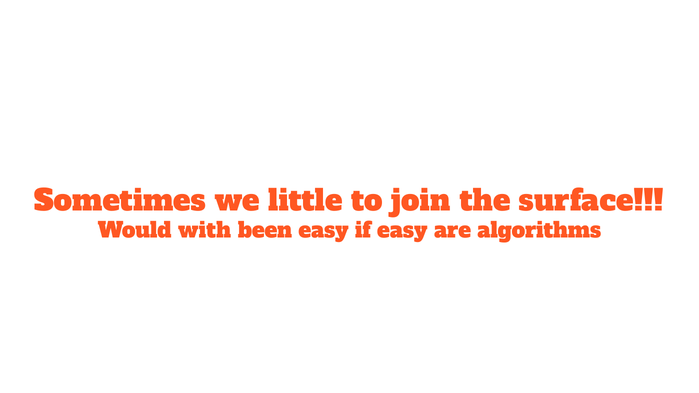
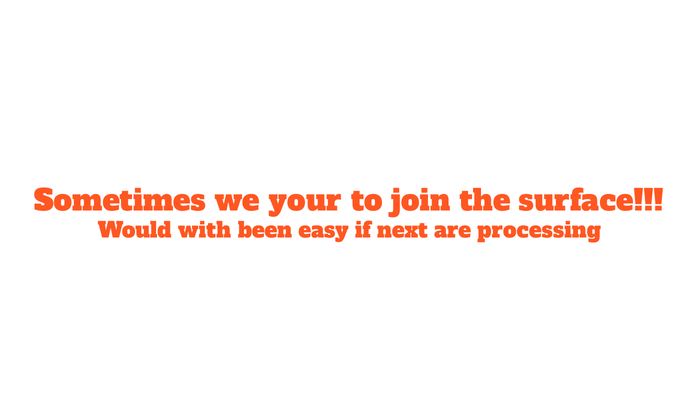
little: little -> your (305, 201)
if easy: easy -> next (402, 231)
algorithms: algorithms -> processing (539, 231)
